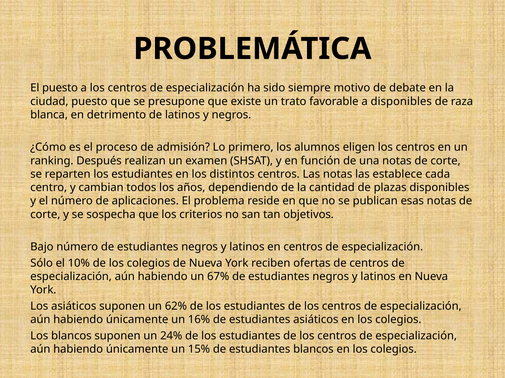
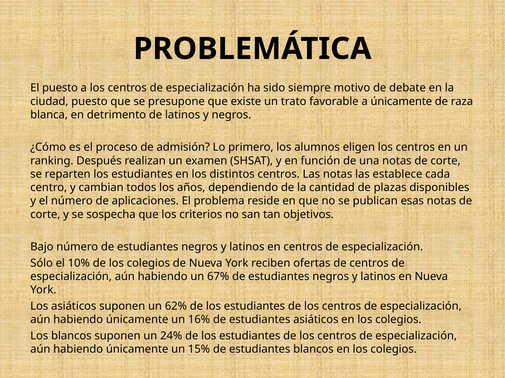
a disponibles: disponibles -> únicamente (401, 102)
